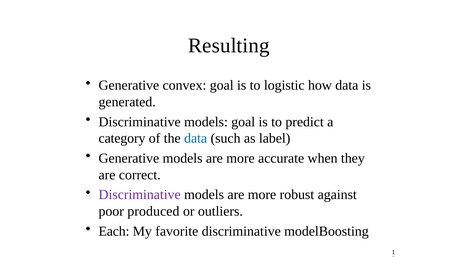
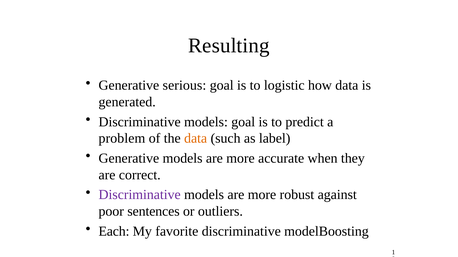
convex: convex -> serious (184, 86)
category: category -> problem (122, 139)
data colour: blue -> orange (196, 139)
produced: produced -> sentences (153, 212)
